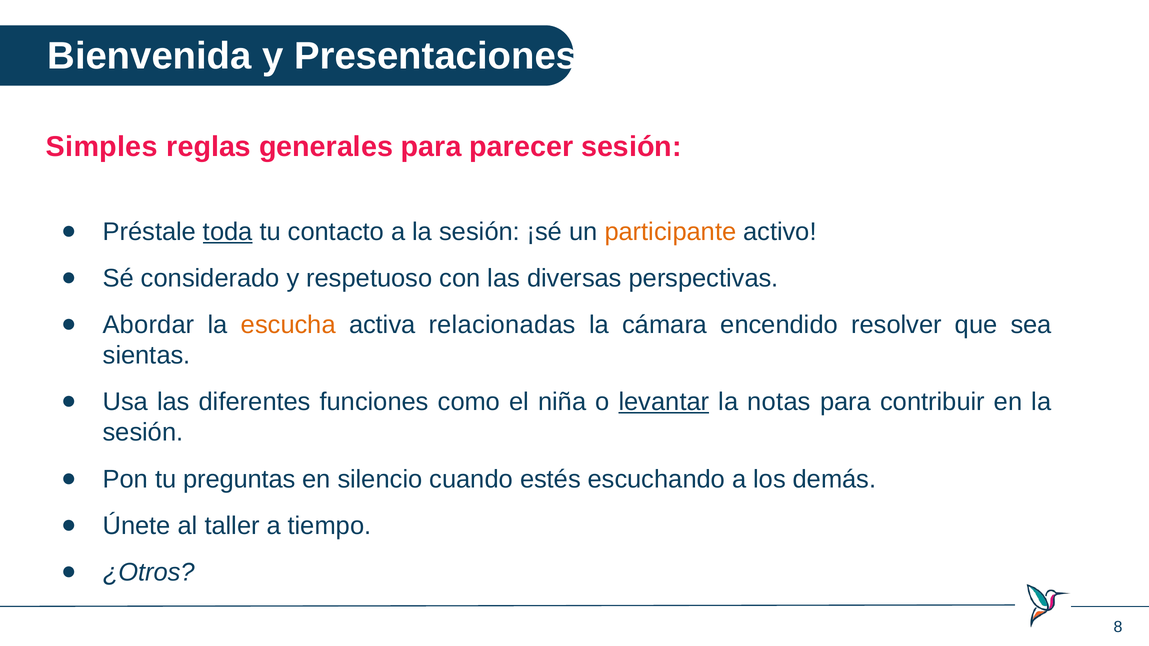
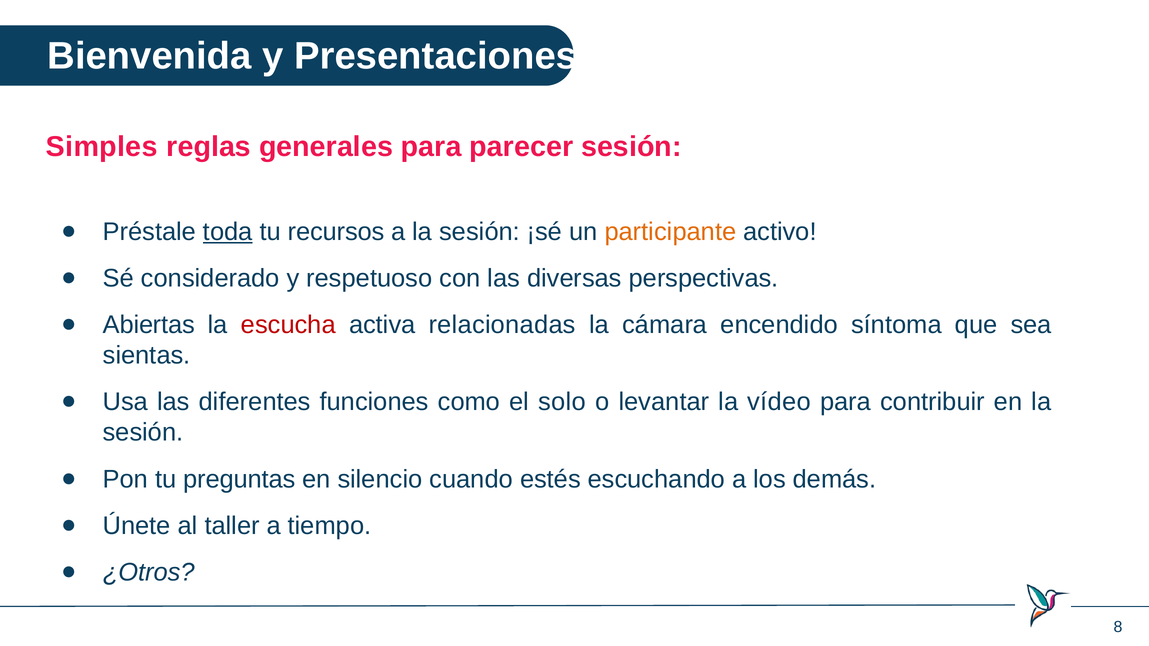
contacto: contacto -> recursos (336, 232)
Abordar: Abordar -> Abiertas (149, 325)
escucha colour: orange -> red (288, 325)
resolver: resolver -> síntoma (896, 325)
niña: niña -> solo (562, 402)
levantar underline: present -> none (664, 402)
notas: notas -> vídeo (779, 402)
